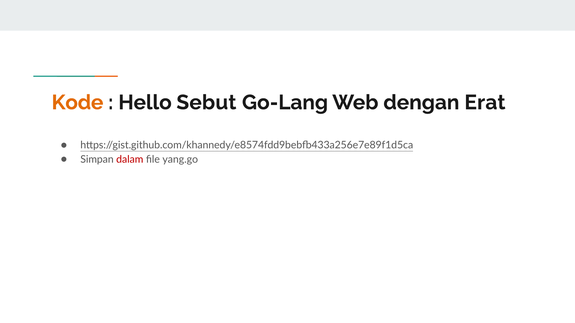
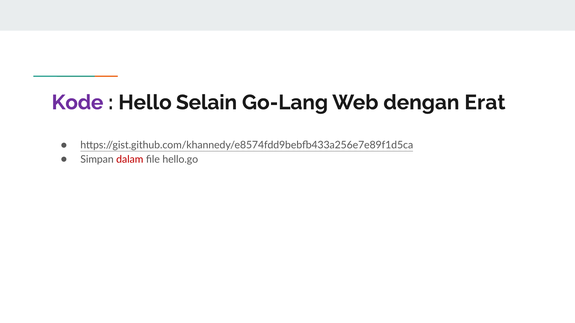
Kode colour: orange -> purple (77, 103)
Sebut: Sebut -> Selain (207, 103)
yang.go: yang.go -> hello.go (180, 160)
